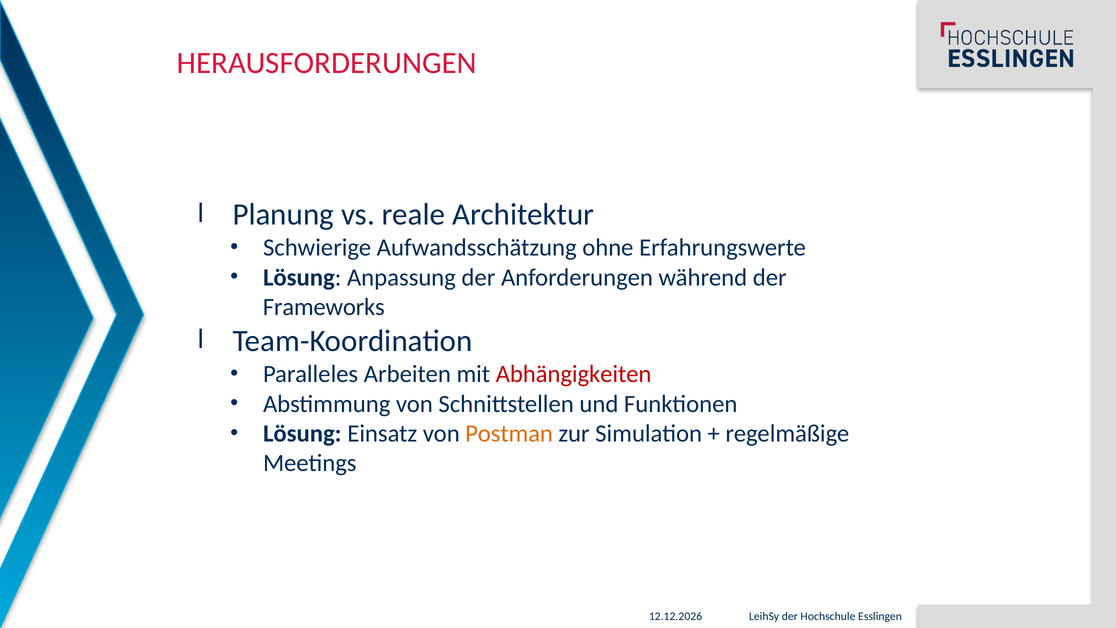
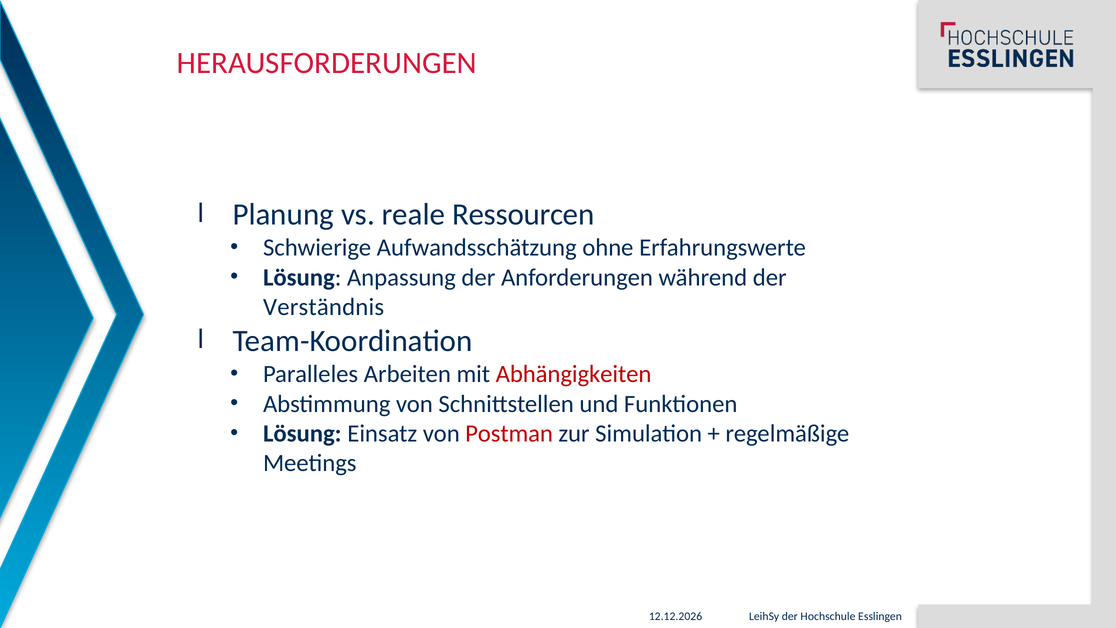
Architektur: Architektur -> Ressourcen (523, 215)
Frameworks: Frameworks -> Verständnis (324, 307)
Postman colour: orange -> red (509, 433)
